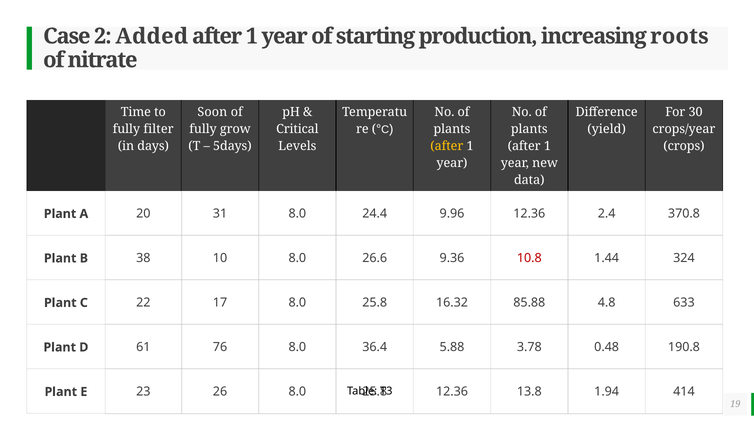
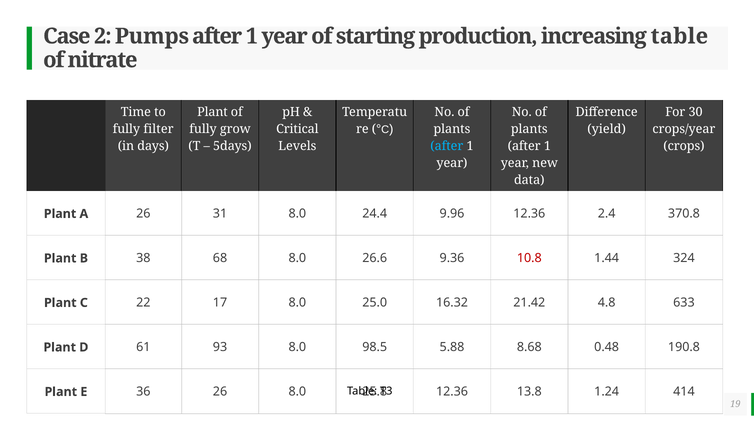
Added: Added -> Pumps (152, 36)
increasing roots: roots -> table (679, 36)
Soon: Soon -> Plant (213, 112)
after colour: yellow -> light blue (447, 146)
A 20: 20 -> 26 (143, 214)
10: 10 -> 68 (220, 258)
17 8.0 25.8: 25.8 -> 25.0 (375, 303)
85.88: 85.88 -> 21.42 (529, 303)
76: 76 -> 93 (220, 347)
36.4: 36.4 -> 98.5 (375, 347)
3.78: 3.78 -> 8.68 (529, 347)
23: 23 -> 36 (143, 392)
1.94: 1.94 -> 1.24 (607, 392)
